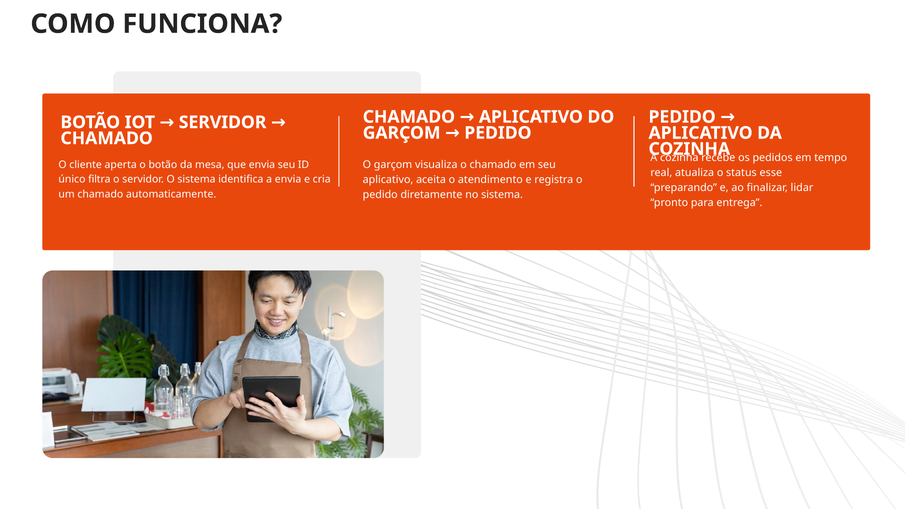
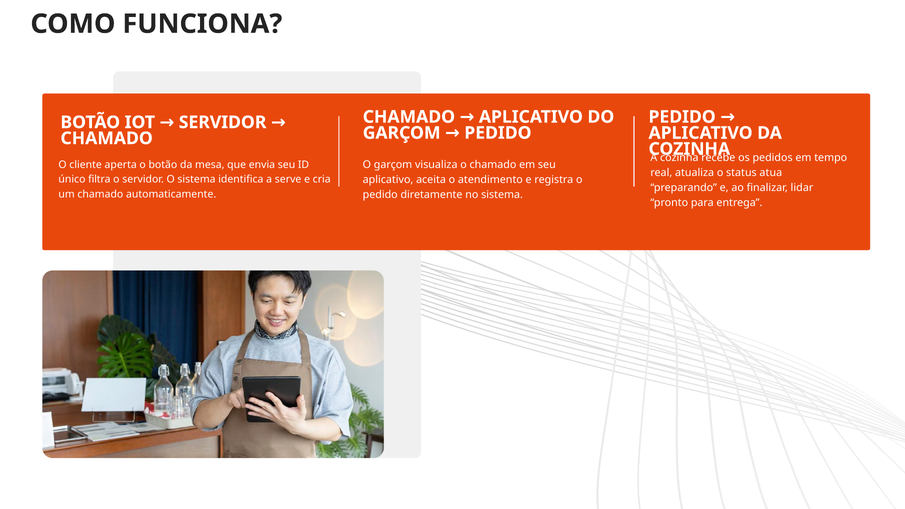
esse: esse -> atua (771, 173)
a envia: envia -> serve (288, 179)
